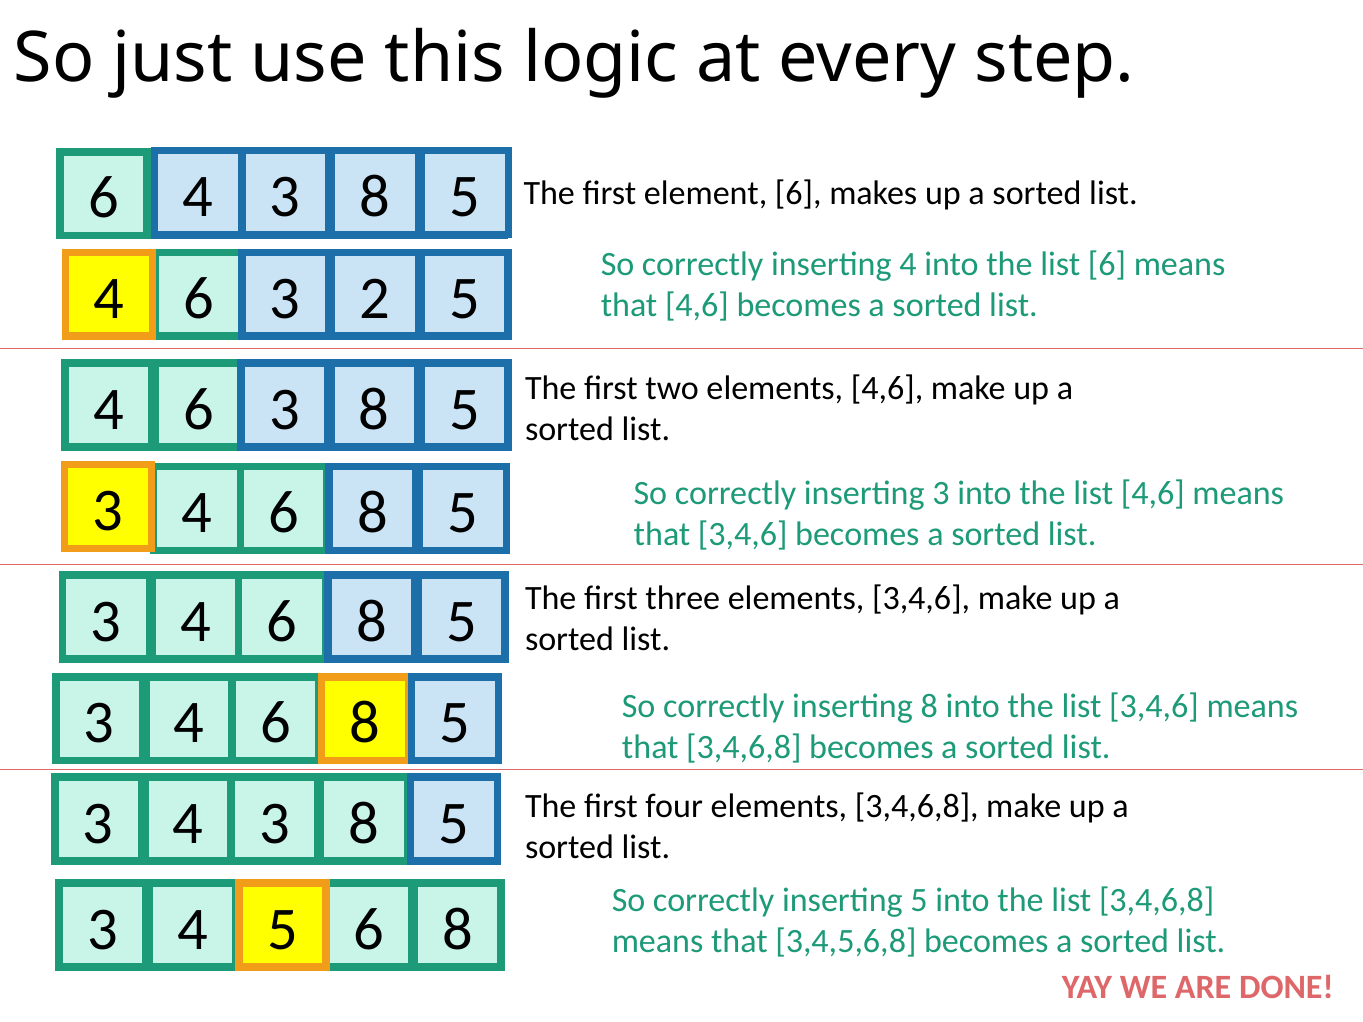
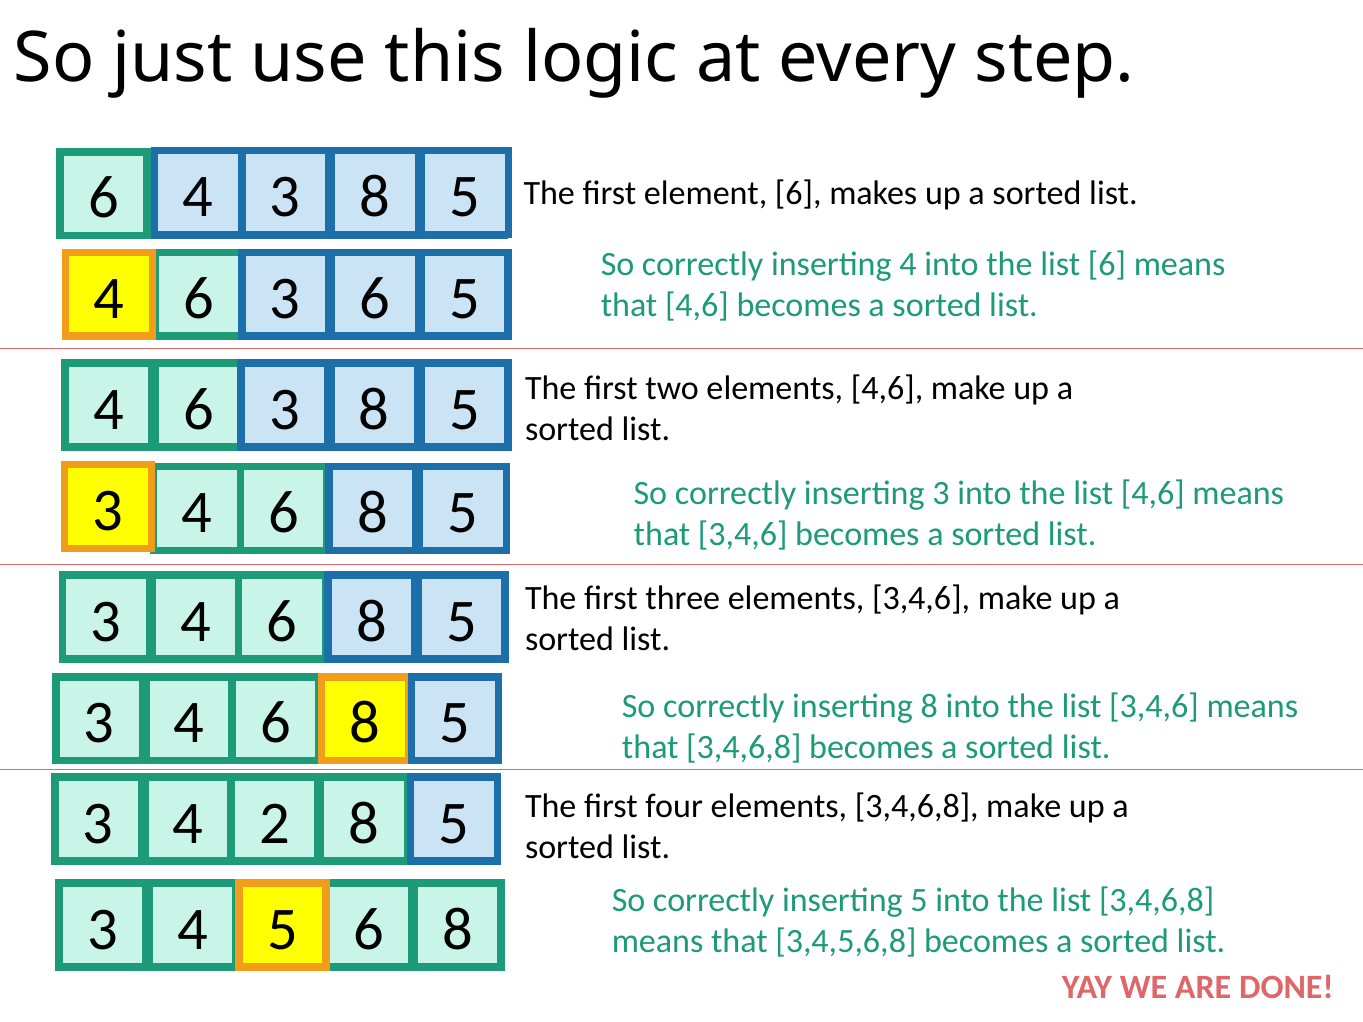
2: 2 -> 6 (375, 299)
3 3: 3 -> 2 (274, 823)
